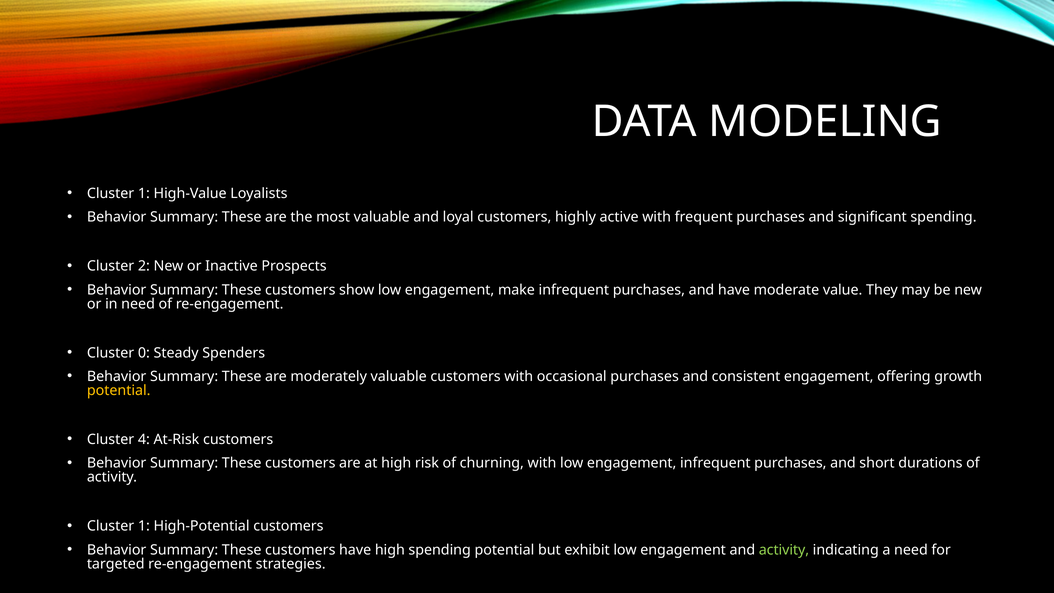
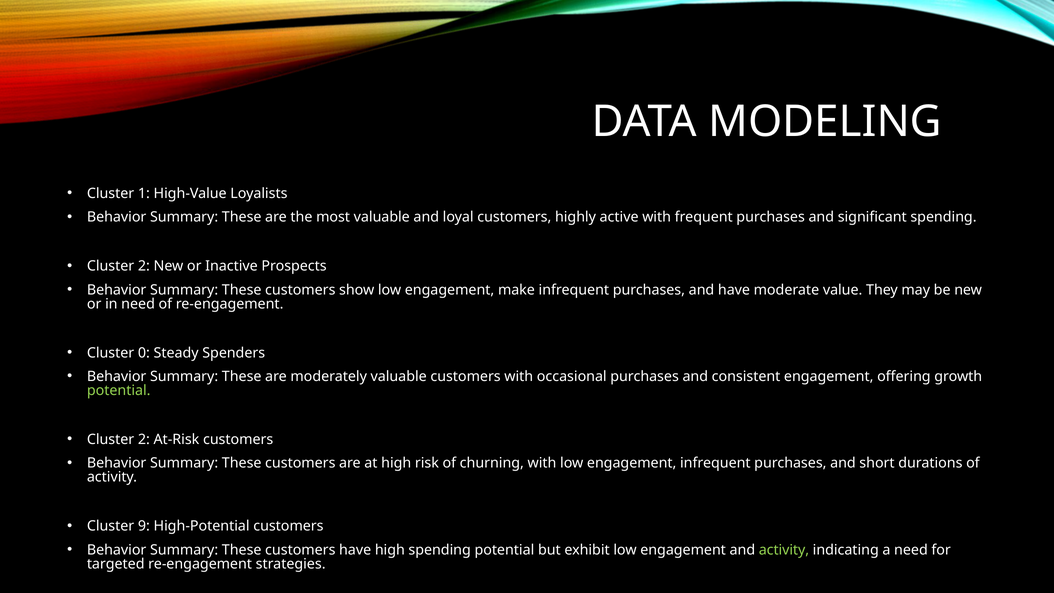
potential colour: yellow -> light green (119, 390)
4: 4 -> 2 (144, 439)
1: 1 -> 9 (144, 526)
